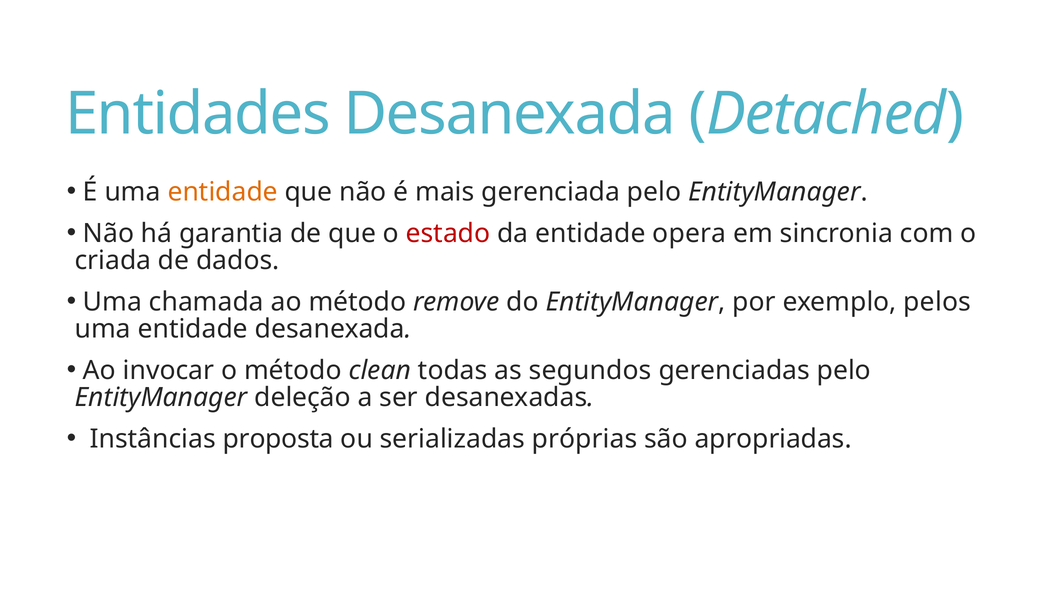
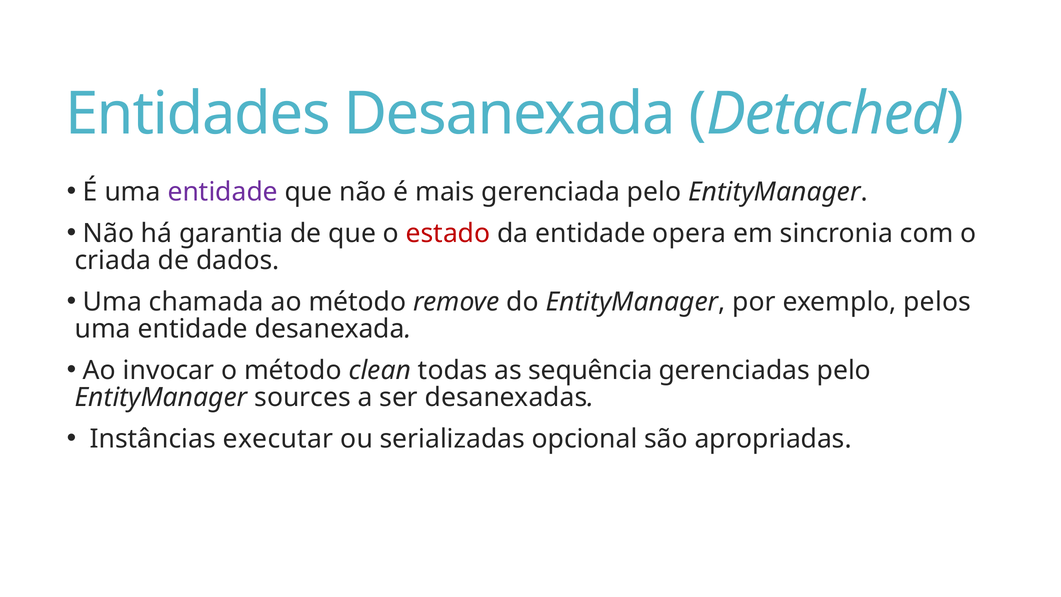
entidade colour: orange -> purple (223, 192)
segundos: segundos -> sequência (590, 370)
deleção: deleção -> sources (303, 397)
proposta: proposta -> executar (278, 439)
próprias: próprias -> opcional (585, 439)
